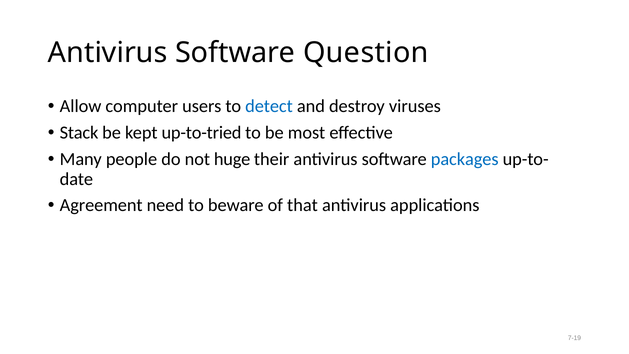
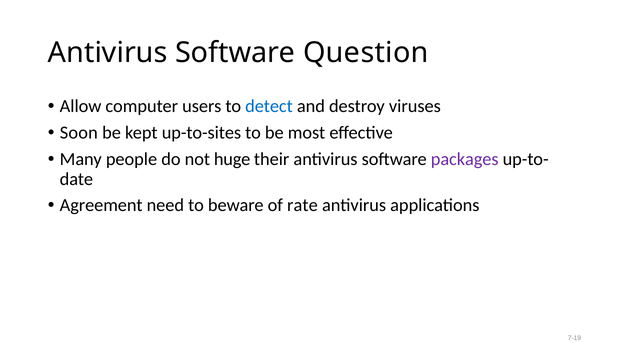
Stack: Stack -> Soon (79, 133)
up-to-tried: up-to-tried -> up-to-sites (201, 133)
packages colour: blue -> purple (465, 159)
that: that -> rate (302, 205)
